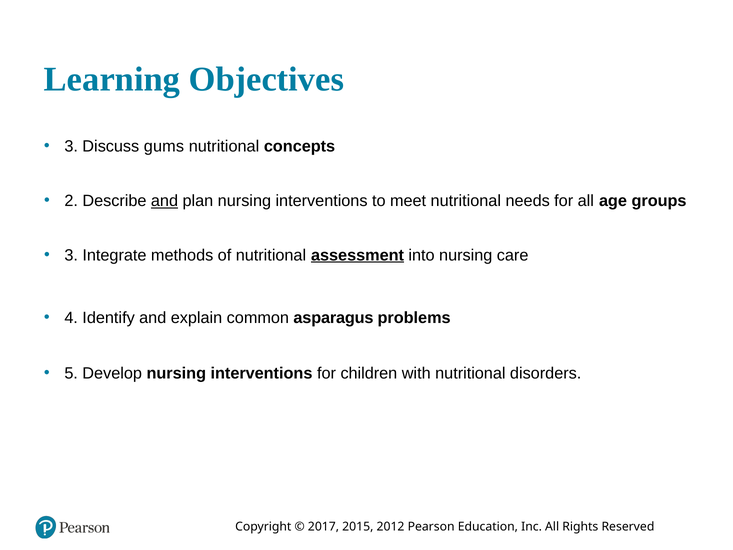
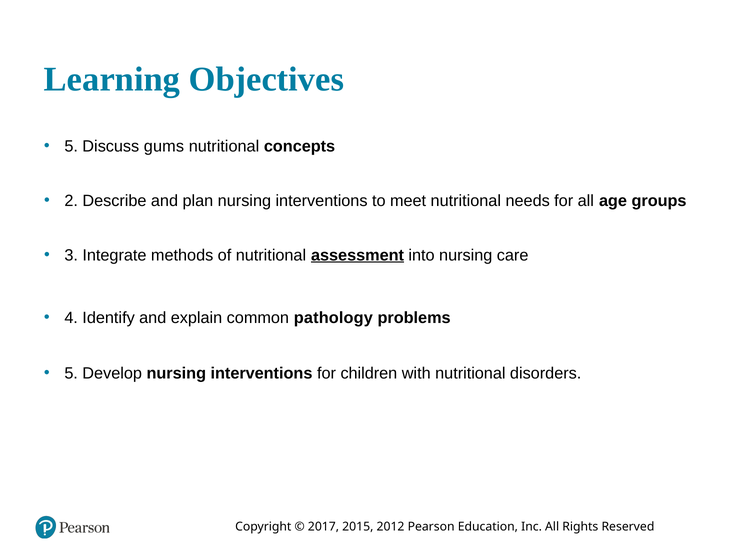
3: 3 -> 5 (71, 147)
and underline: present -> none (165, 201)
asparagus: asparagus -> pathology (333, 318)
